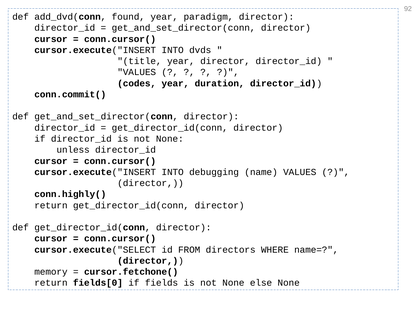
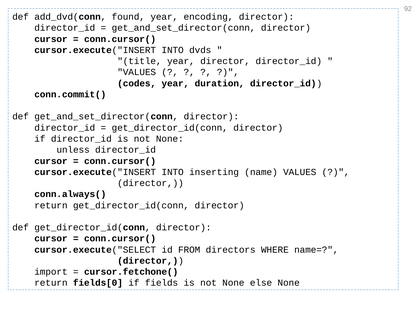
paradigm: paradigm -> encoding (209, 17)
debugging: debugging -> inserting (214, 172)
conn.highly(: conn.highly( -> conn.always( (70, 194)
memory: memory -> import (51, 272)
